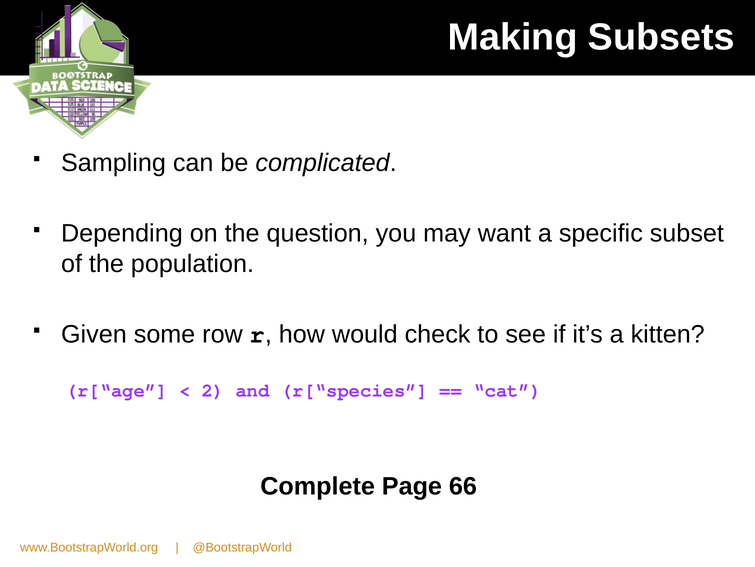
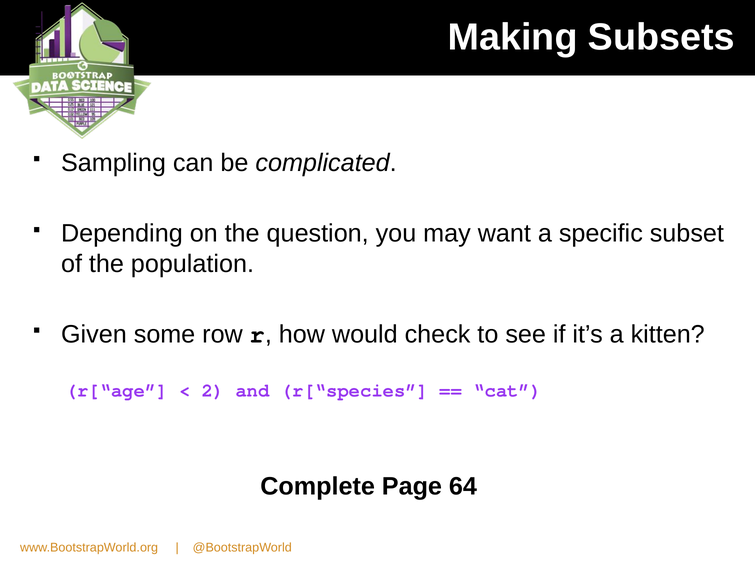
66: 66 -> 64 (463, 486)
